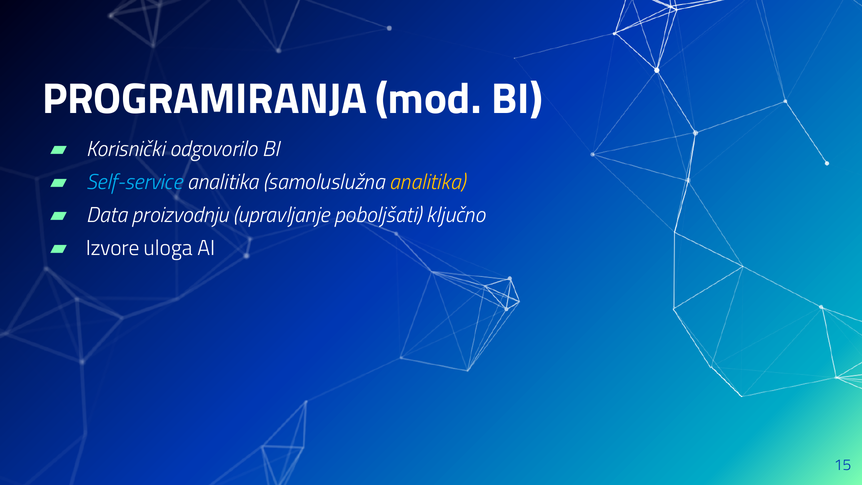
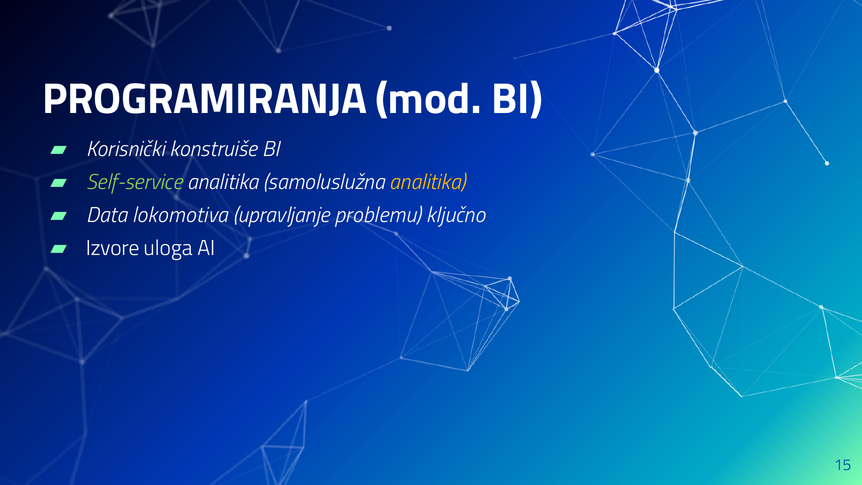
odgovorilo: odgovorilo -> konstruiše (213, 149)
Self-service colour: light blue -> light green (134, 182)
proizvodnju: proizvodnju -> lokomotiva (180, 215)
poboljšati: poboljšati -> problemu (378, 215)
